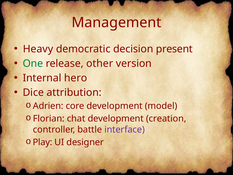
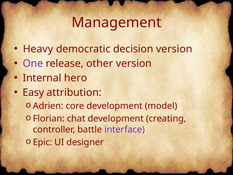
decision present: present -> version (174, 49)
One colour: green -> purple (33, 63)
Dice: Dice -> Easy (33, 92)
creation: creation -> creating (166, 118)
Play: Play -> Epic (43, 142)
